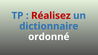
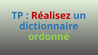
ordonné colour: white -> light green (49, 37)
